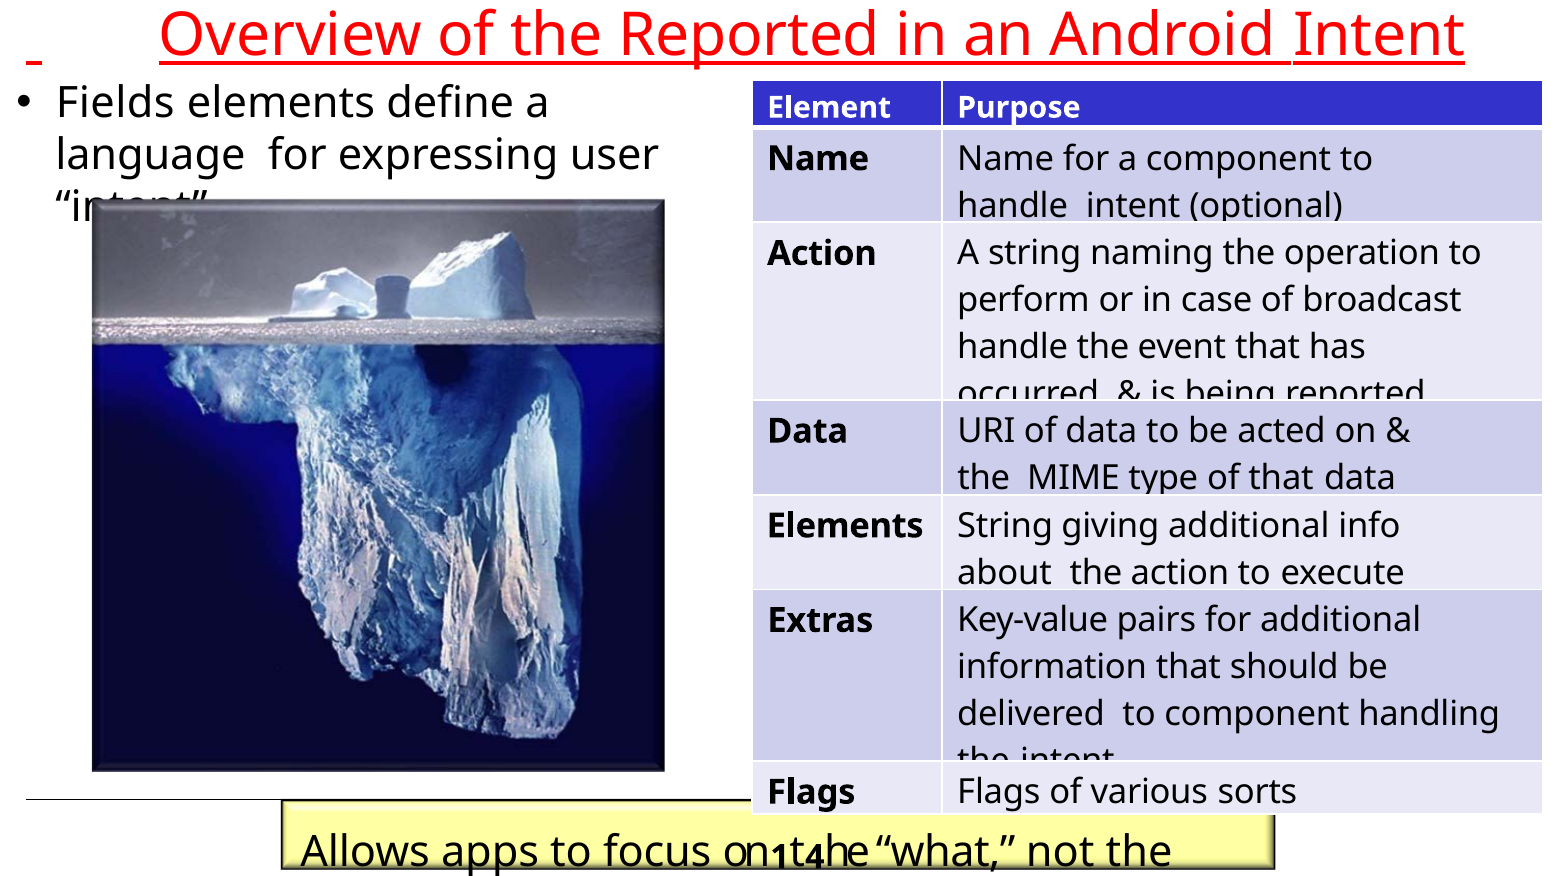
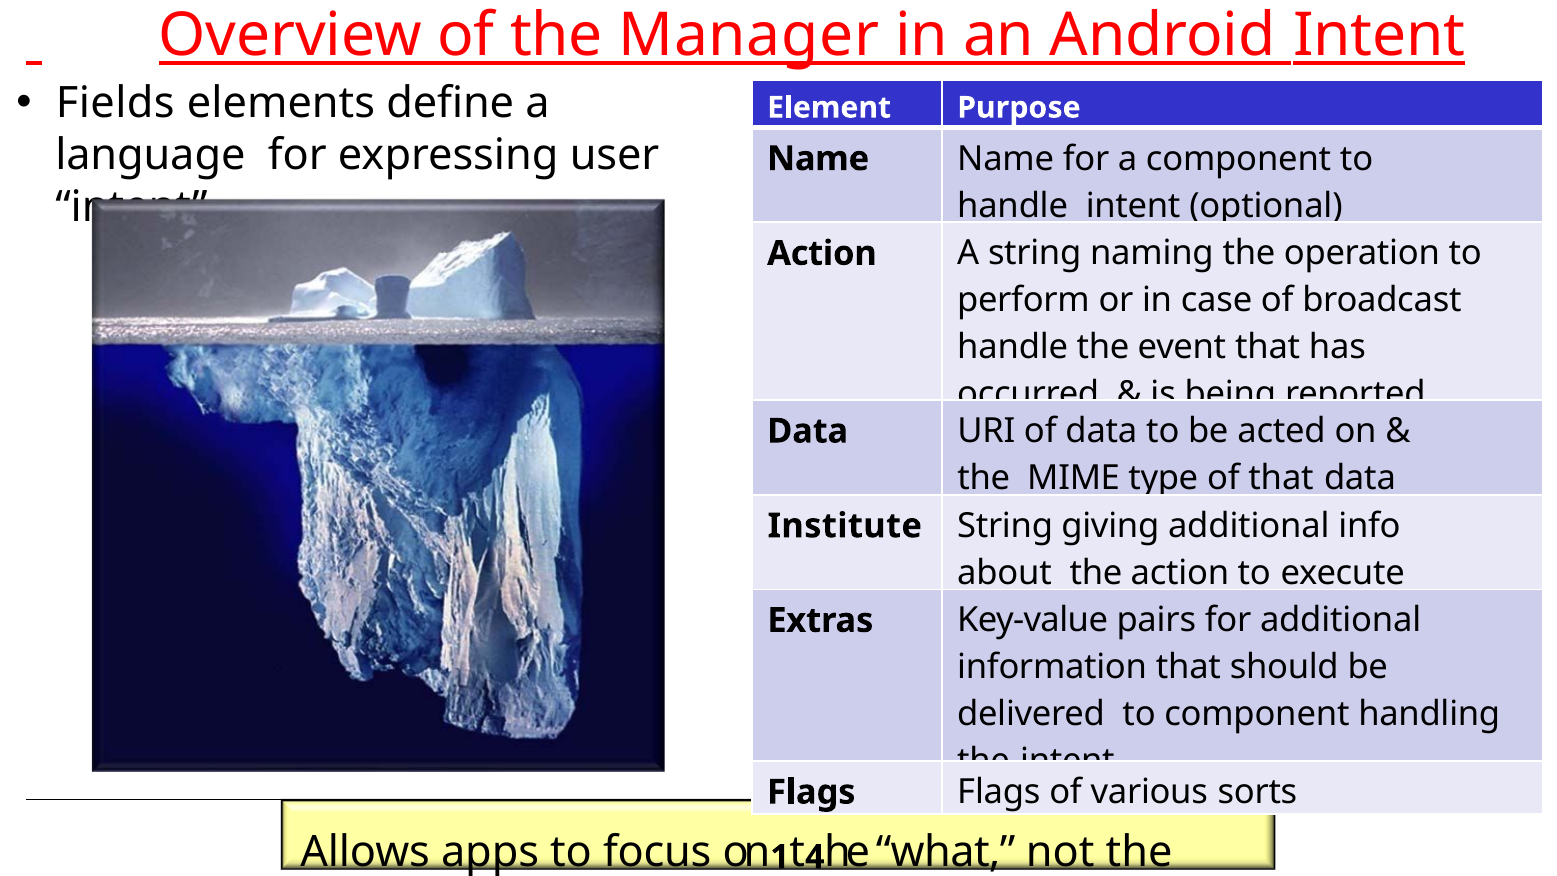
the Reported: Reported -> Manager (749, 35)
Elements: Elements -> Institute (845, 526)
